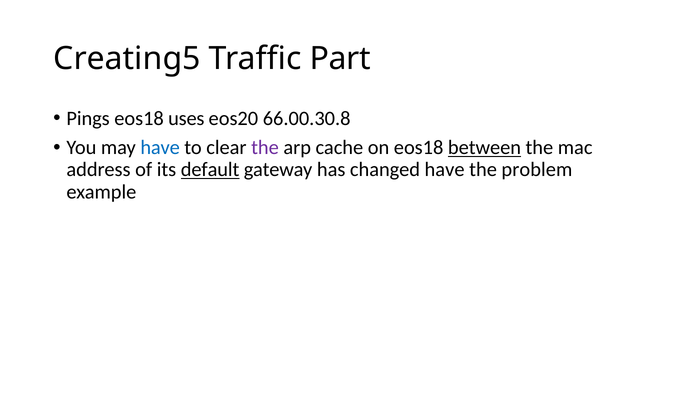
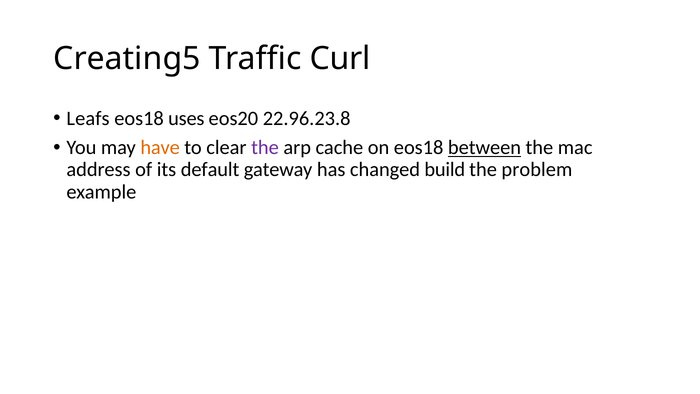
Part: Part -> Curl (340, 59)
Pings: Pings -> Leafs (88, 118)
66.00.30.8: 66.00.30.8 -> 22.96.23.8 (307, 118)
have colour: blue -> orange (160, 148)
default underline: present -> none (210, 170)
changed have: have -> build (445, 170)
